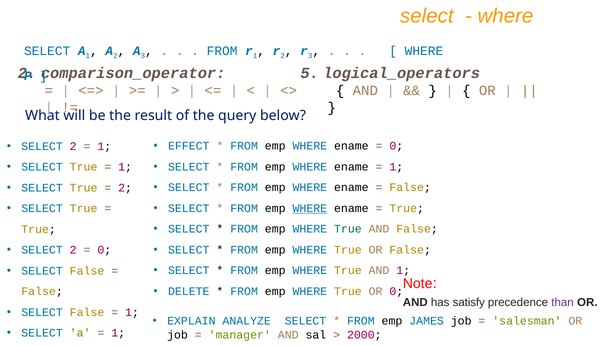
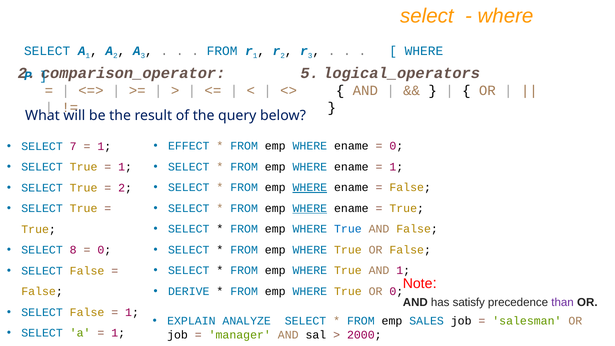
2: 2 -> 7 (73, 146)
WHERE underline: none -> present (310, 188)
True colour: green -> blue (348, 229)
2: 2 -> 8 (73, 250)
DELETE: DELETE -> DERIVE (189, 291)
JAMES: JAMES -> SALES (427, 321)
